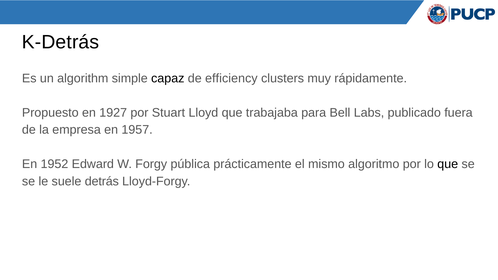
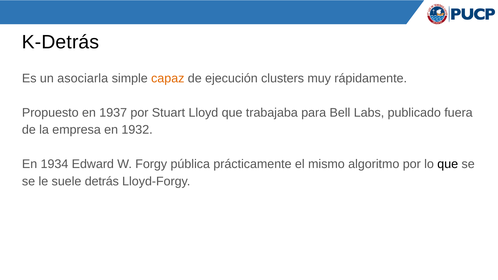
algorithm: algorithm -> asociarla (83, 78)
capaz colour: black -> orange (168, 78)
efficiency: efficiency -> ejecución (231, 78)
1927: 1927 -> 1937 (113, 113)
1957: 1957 -> 1932 (137, 130)
1952: 1952 -> 1934 (54, 164)
